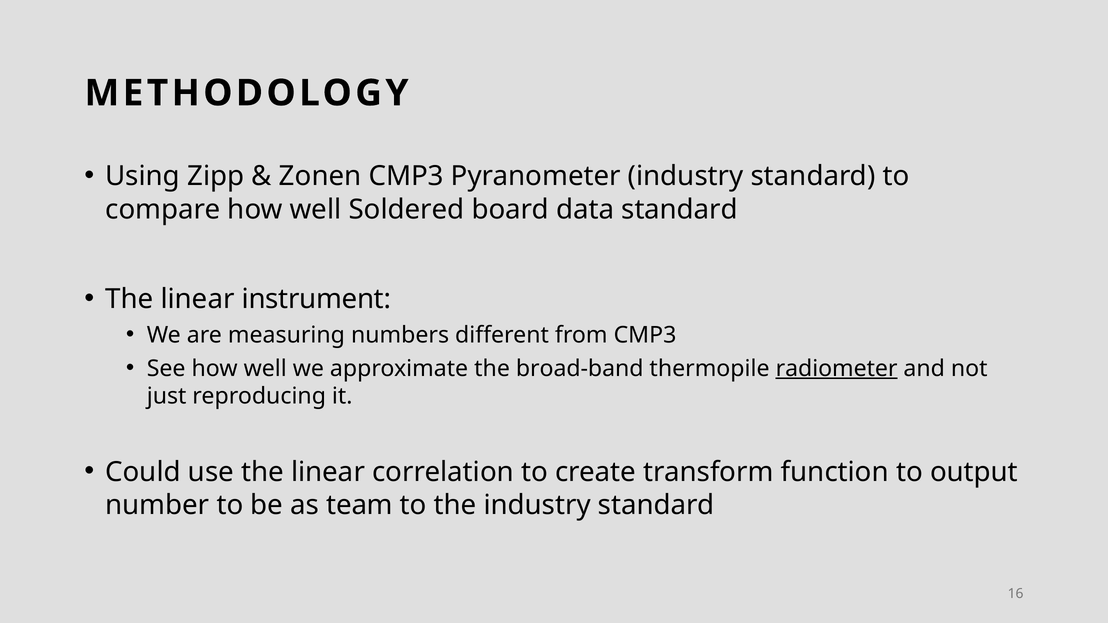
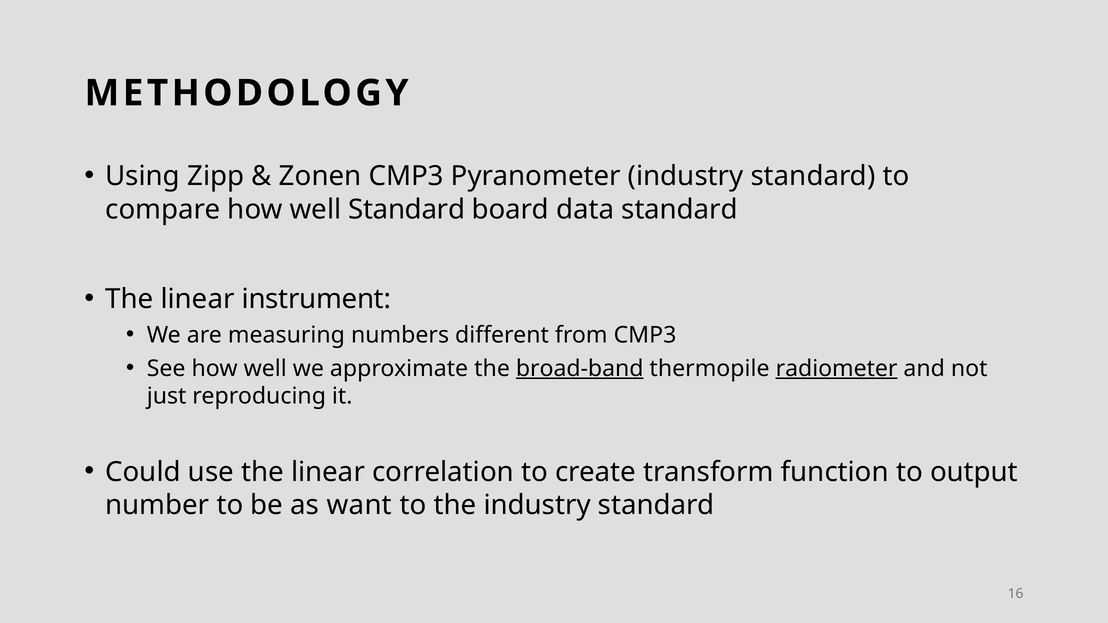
well Soldered: Soldered -> Standard (407, 210)
broad-band underline: none -> present (580, 369)
team: team -> want (359, 505)
